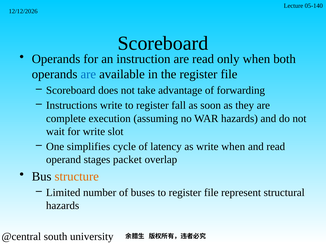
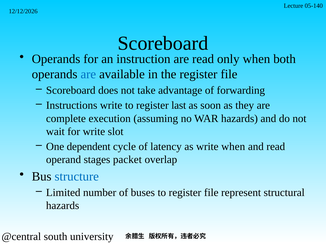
fall: fall -> last (179, 106)
simplifies: simplifies -> dependent (89, 147)
structure colour: orange -> blue (77, 177)
